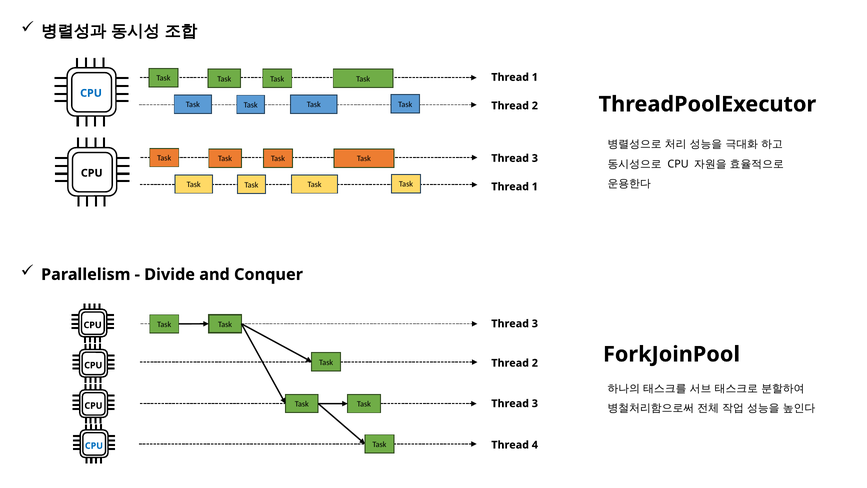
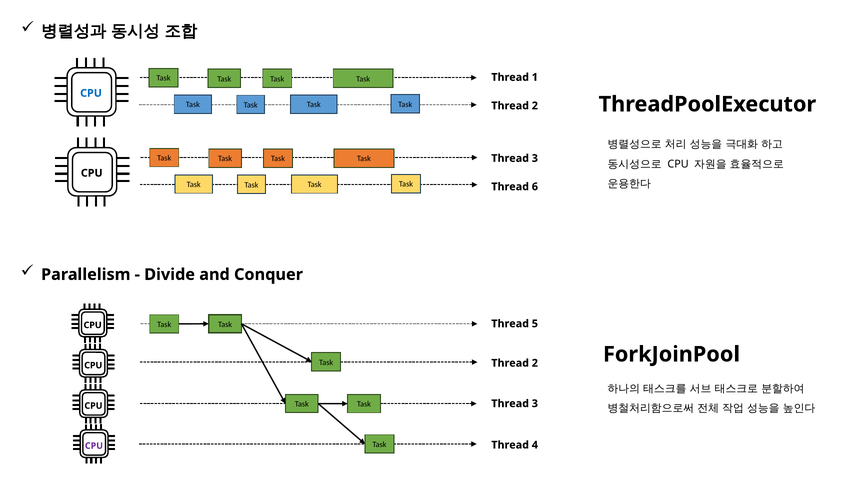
1: 1 -> 6 (535, 187)
3: 3 -> 5 (535, 323)
CPU colour: blue -> purple (94, 446)
